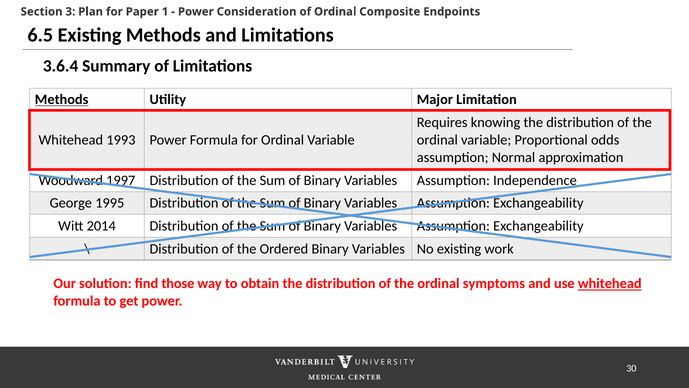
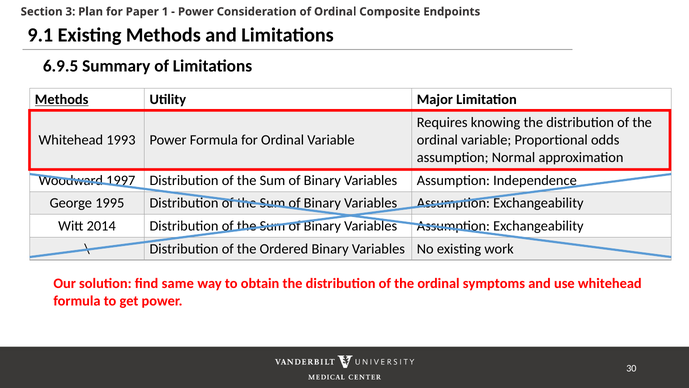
6.5: 6.5 -> 9.1 (40, 35)
3.6.4: 3.6.4 -> 6.9.5 (61, 66)
those: those -> same (178, 283)
whitehead underline: present -> none (610, 283)
